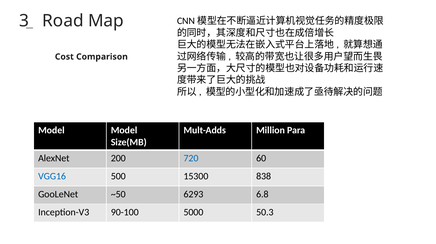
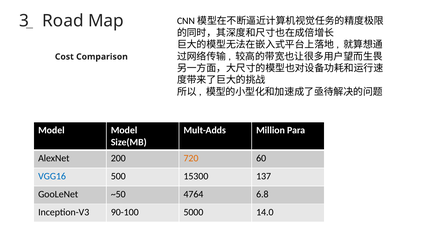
720 colour: blue -> orange (191, 158)
838: 838 -> 137 (264, 176)
6293: 6293 -> 4764 (193, 194)
50.3: 50.3 -> 14.0 (265, 212)
